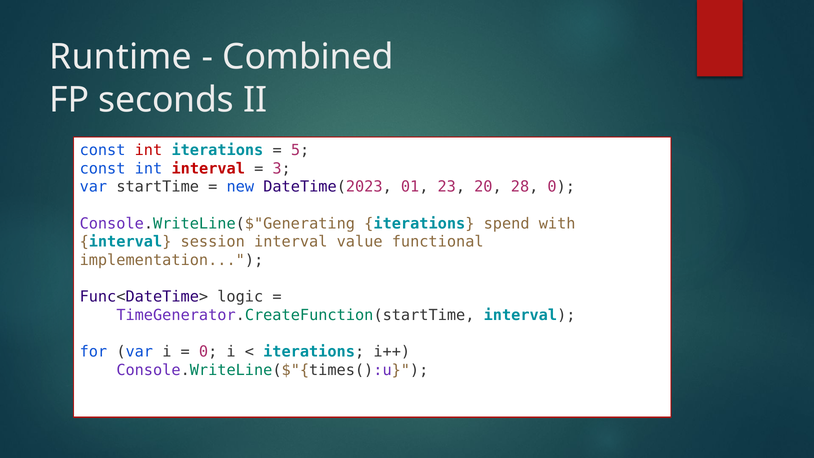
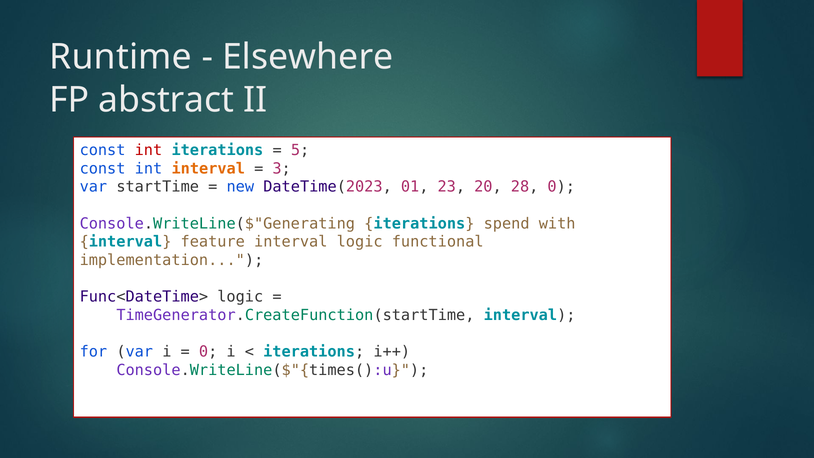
Combined: Combined -> Elsewhere (308, 57)
seconds: seconds -> abstract (166, 100)
interval colour: red -> orange (208, 169)
session: session -> feature (213, 242)
interval value: value -> logic (360, 242)
